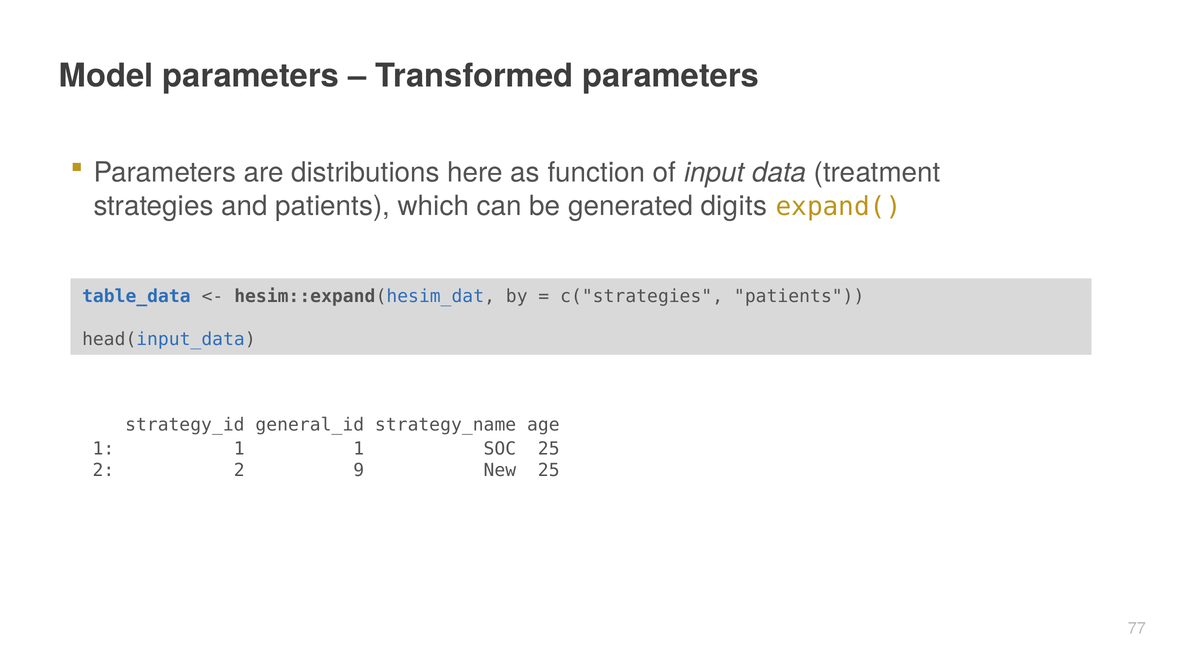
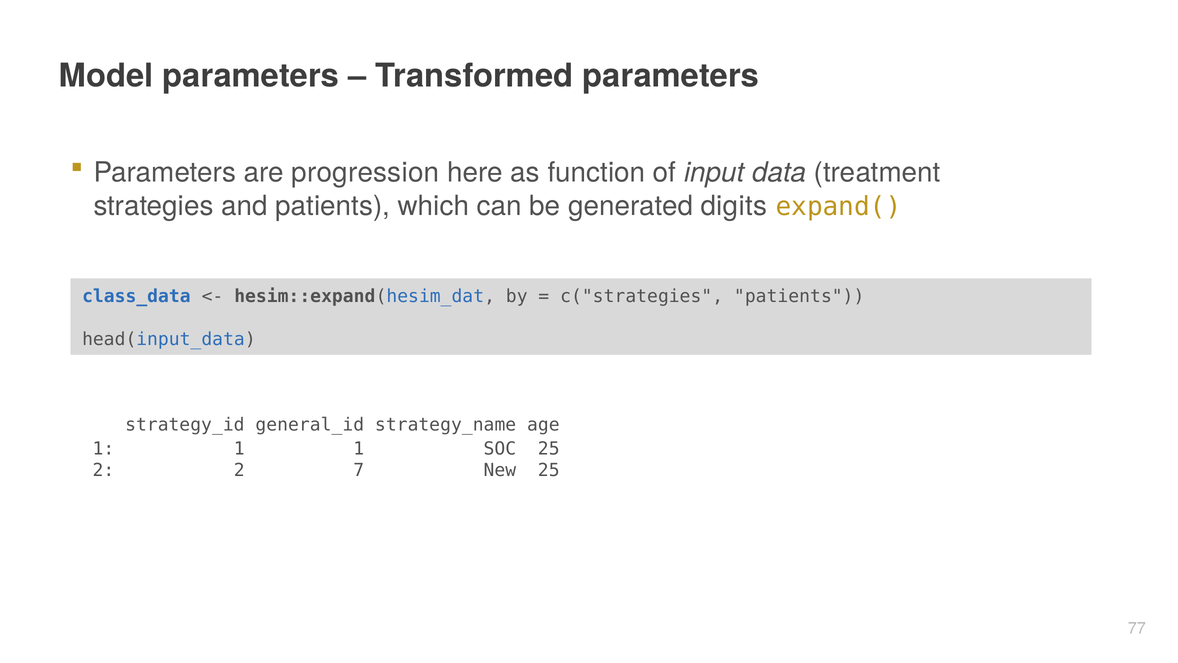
distributions: distributions -> progression (365, 173)
table_data: table_data -> class_data (136, 296)
9: 9 -> 7 (359, 470)
